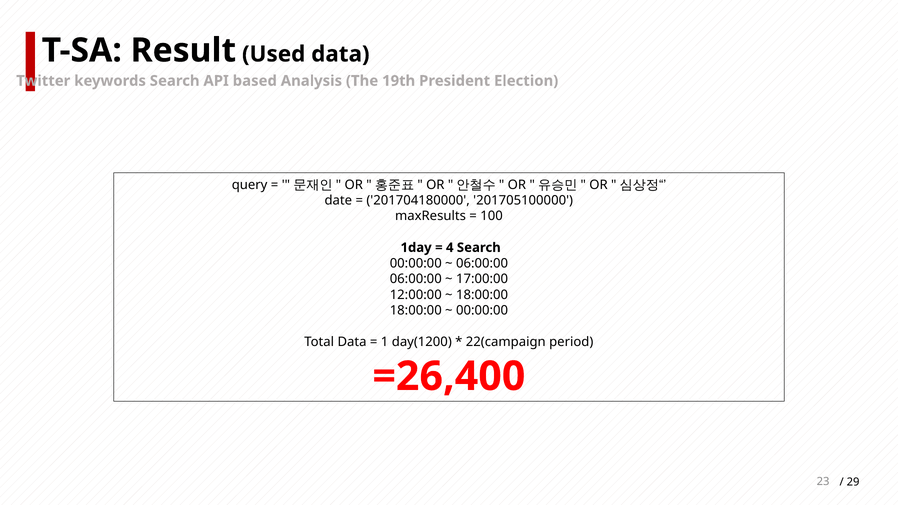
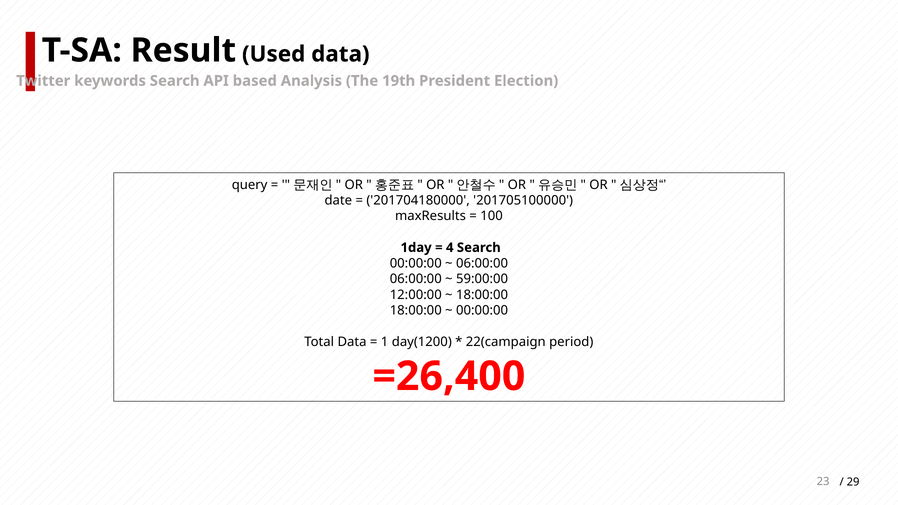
17:00:00: 17:00:00 -> 59:00:00 (482, 279)
